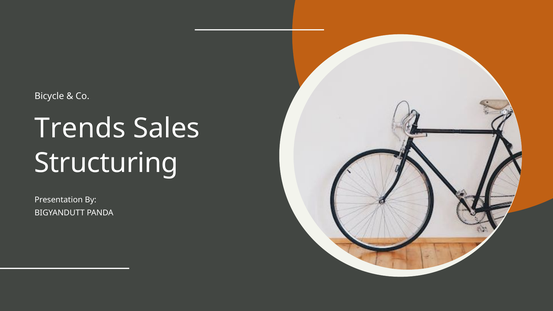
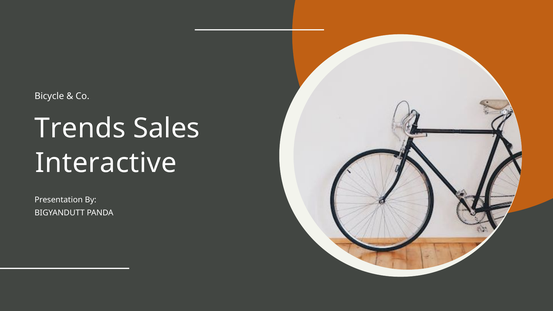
Structuring: Structuring -> Interactive (106, 163)
